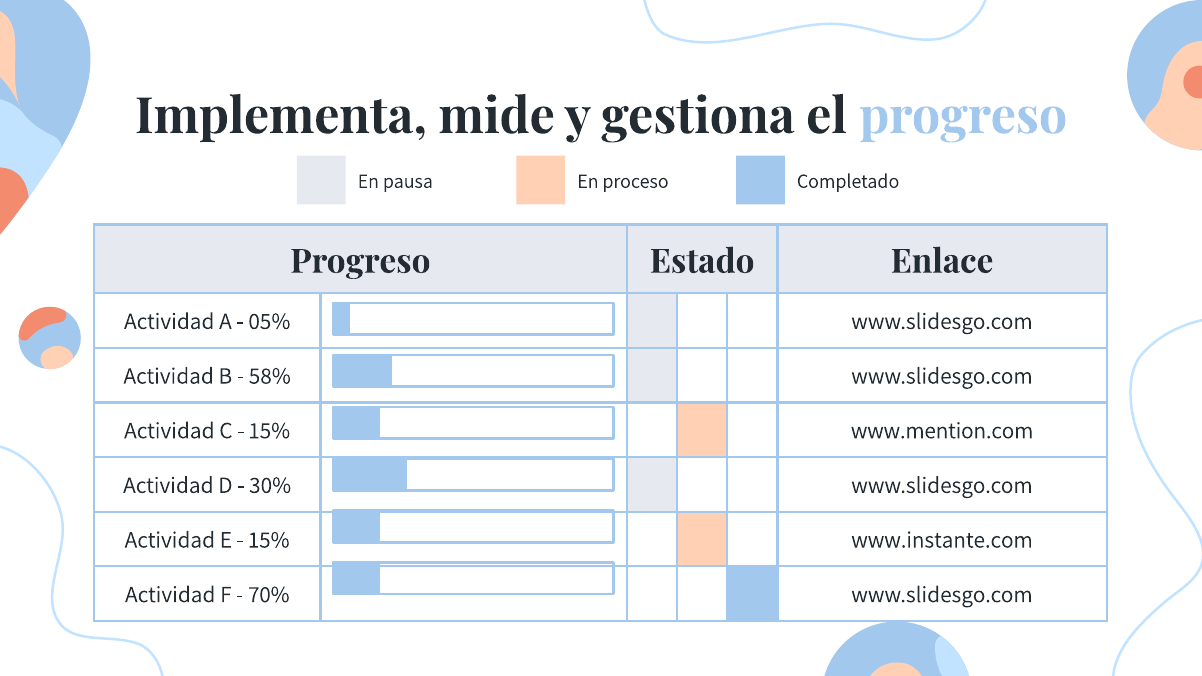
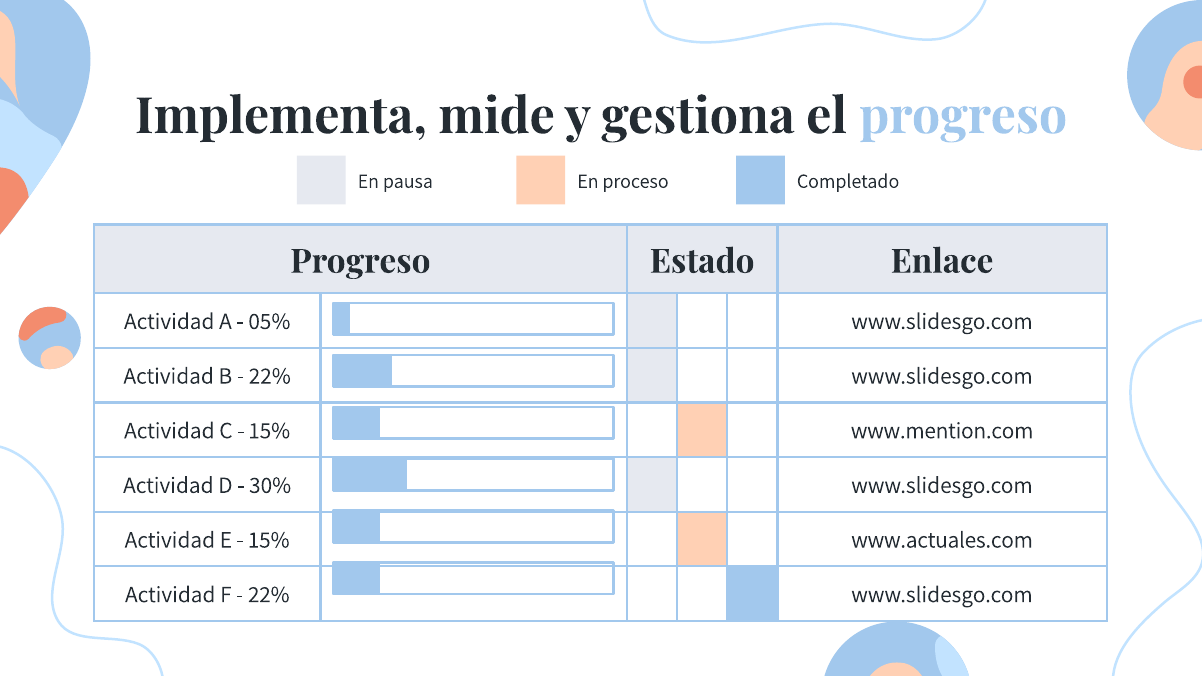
58%: 58% -> 22% (270, 376)
www.instante.com: www.instante.com -> www.actuales.com (942, 540)
70%: 70% -> 22% (269, 595)
